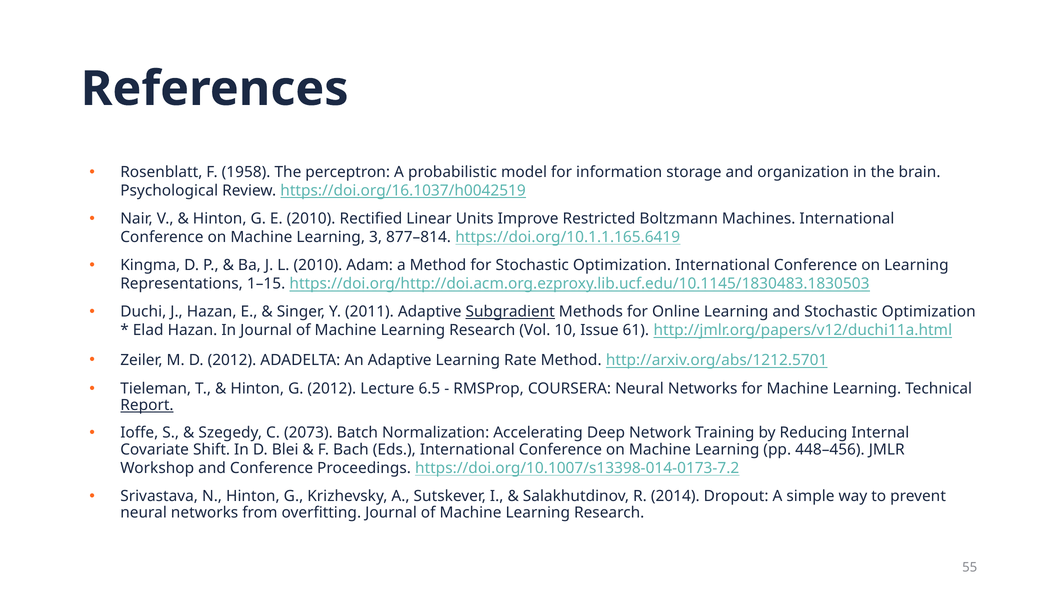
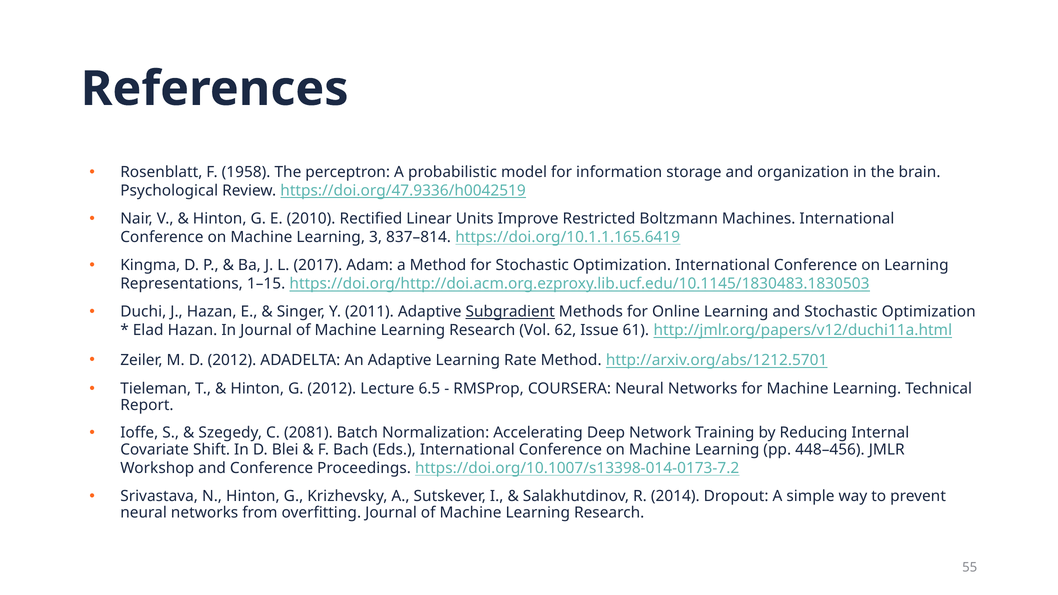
https://doi.org/16.1037/h0042519: https://doi.org/16.1037/h0042519 -> https://doi.org/47.9336/h0042519 (403, 191)
877–814: 877–814 -> 837–814 (419, 237)
L 2010: 2010 -> 2017 (318, 265)
10: 10 -> 62 (565, 330)
Report underline: present -> none (147, 405)
2073: 2073 -> 2081 (308, 433)
